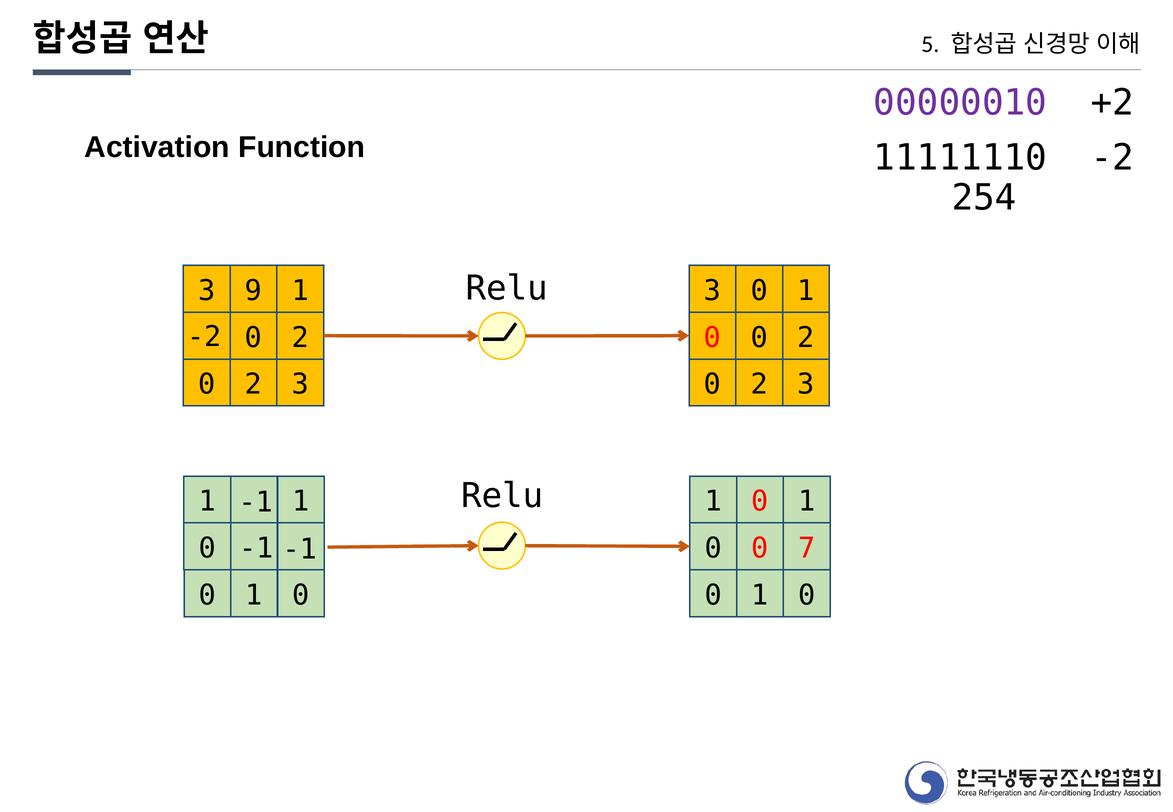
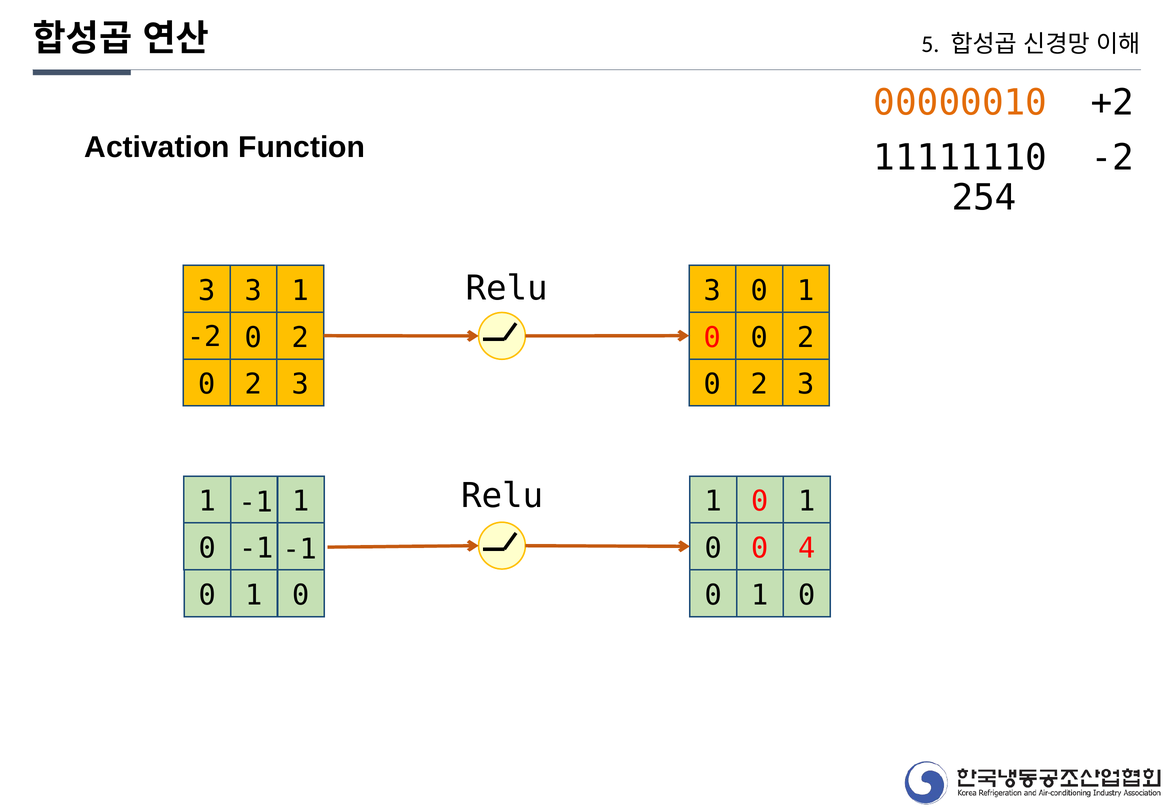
00000010 colour: purple -> orange (960, 103)
3 9: 9 -> 3 (253, 291)
7: 7 -> 4 (807, 548)
